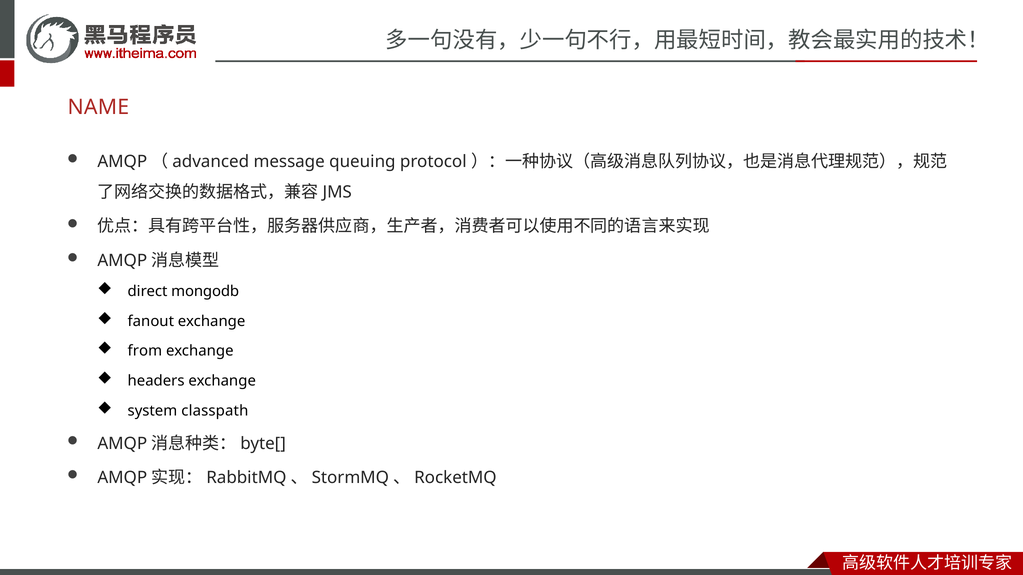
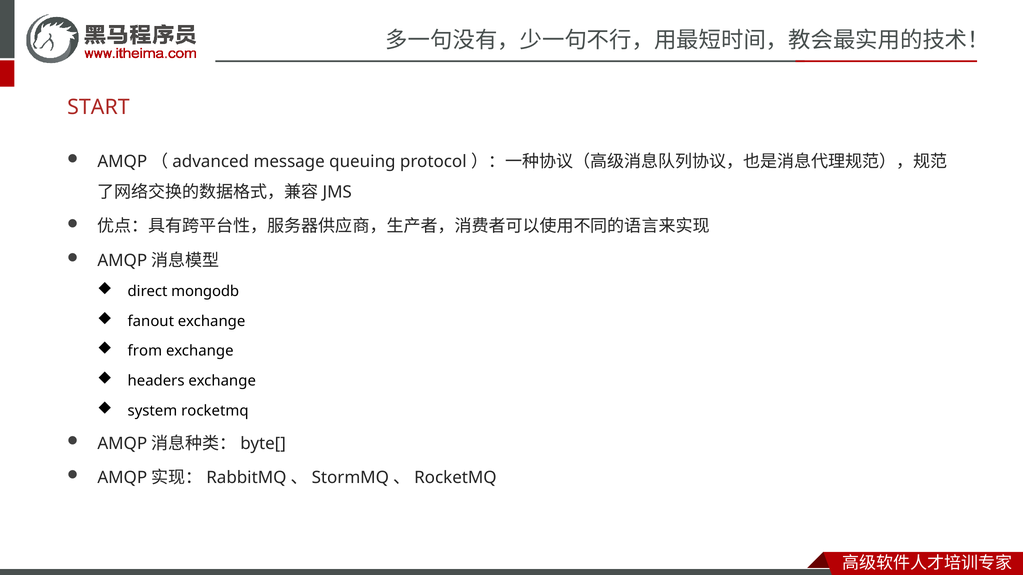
NAME: NAME -> START (98, 107)
classpath: classpath -> rocketmq (215, 411)
